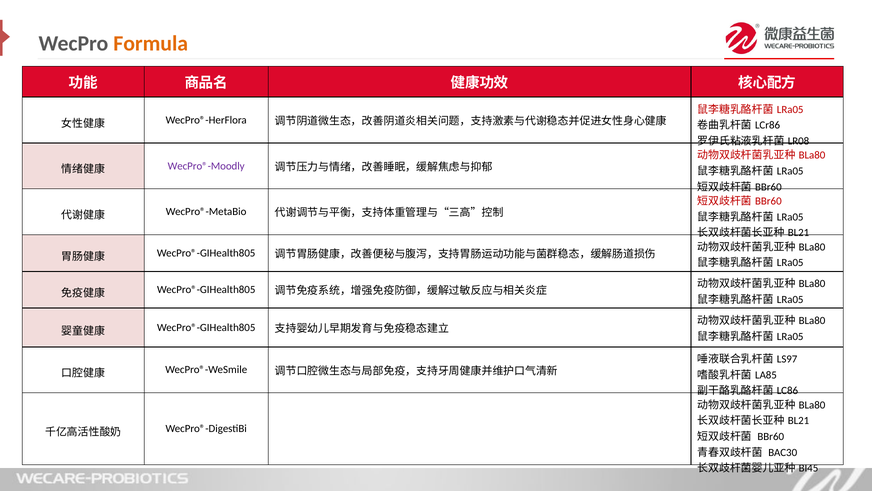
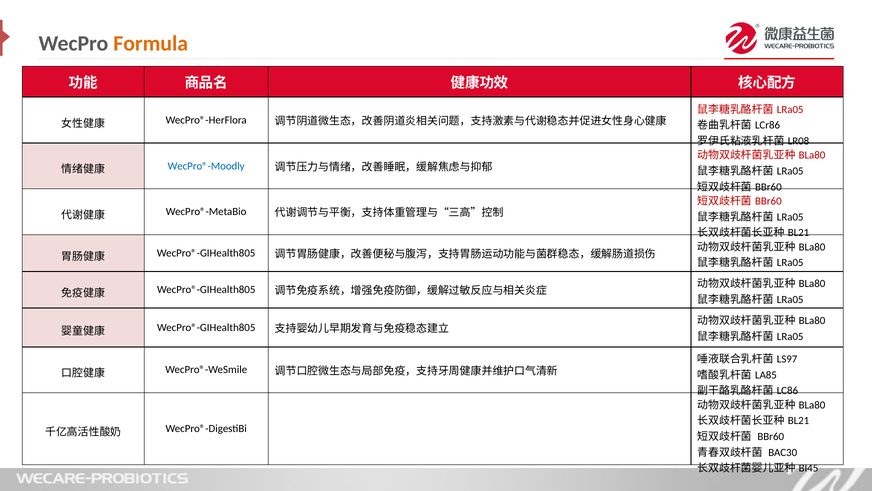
WecPro®-Moodly colour: purple -> blue (206, 166)
